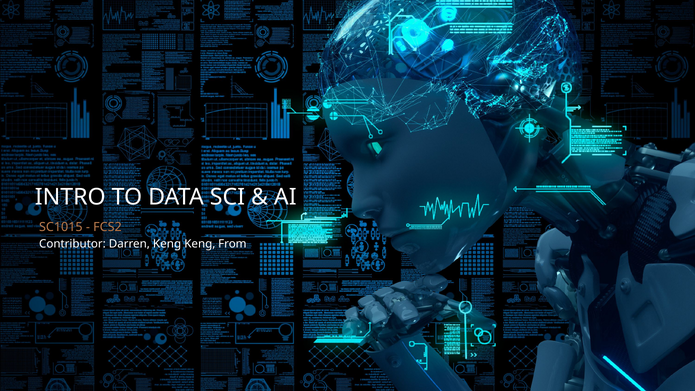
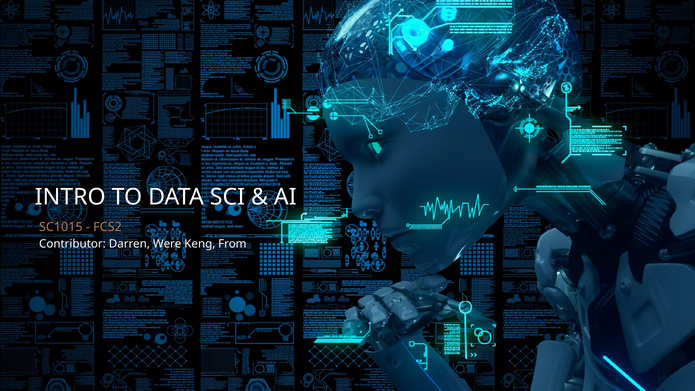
Darren Keng: Keng -> Were (167, 244)
